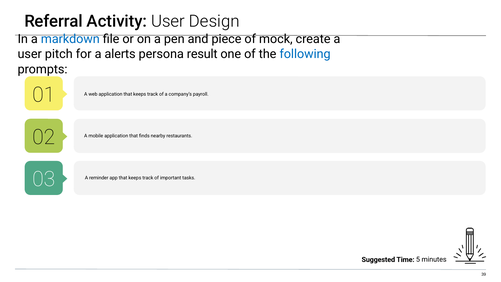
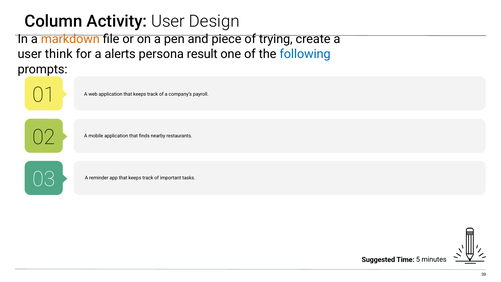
Referral: Referral -> Column (53, 21)
markdown colour: blue -> orange (70, 39)
mock: mock -> trying (276, 39)
pitch: pitch -> think (59, 54)
